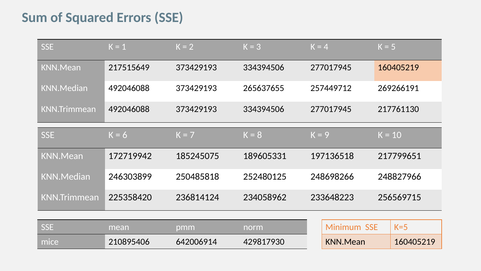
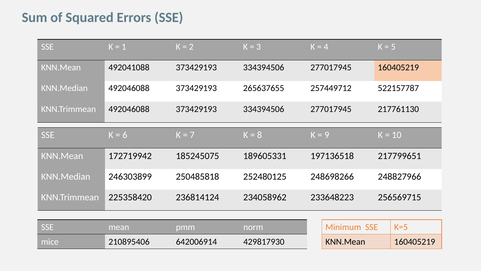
217515649: 217515649 -> 492041088 (129, 67)
269266191: 269266191 -> 522157787 (398, 88)
